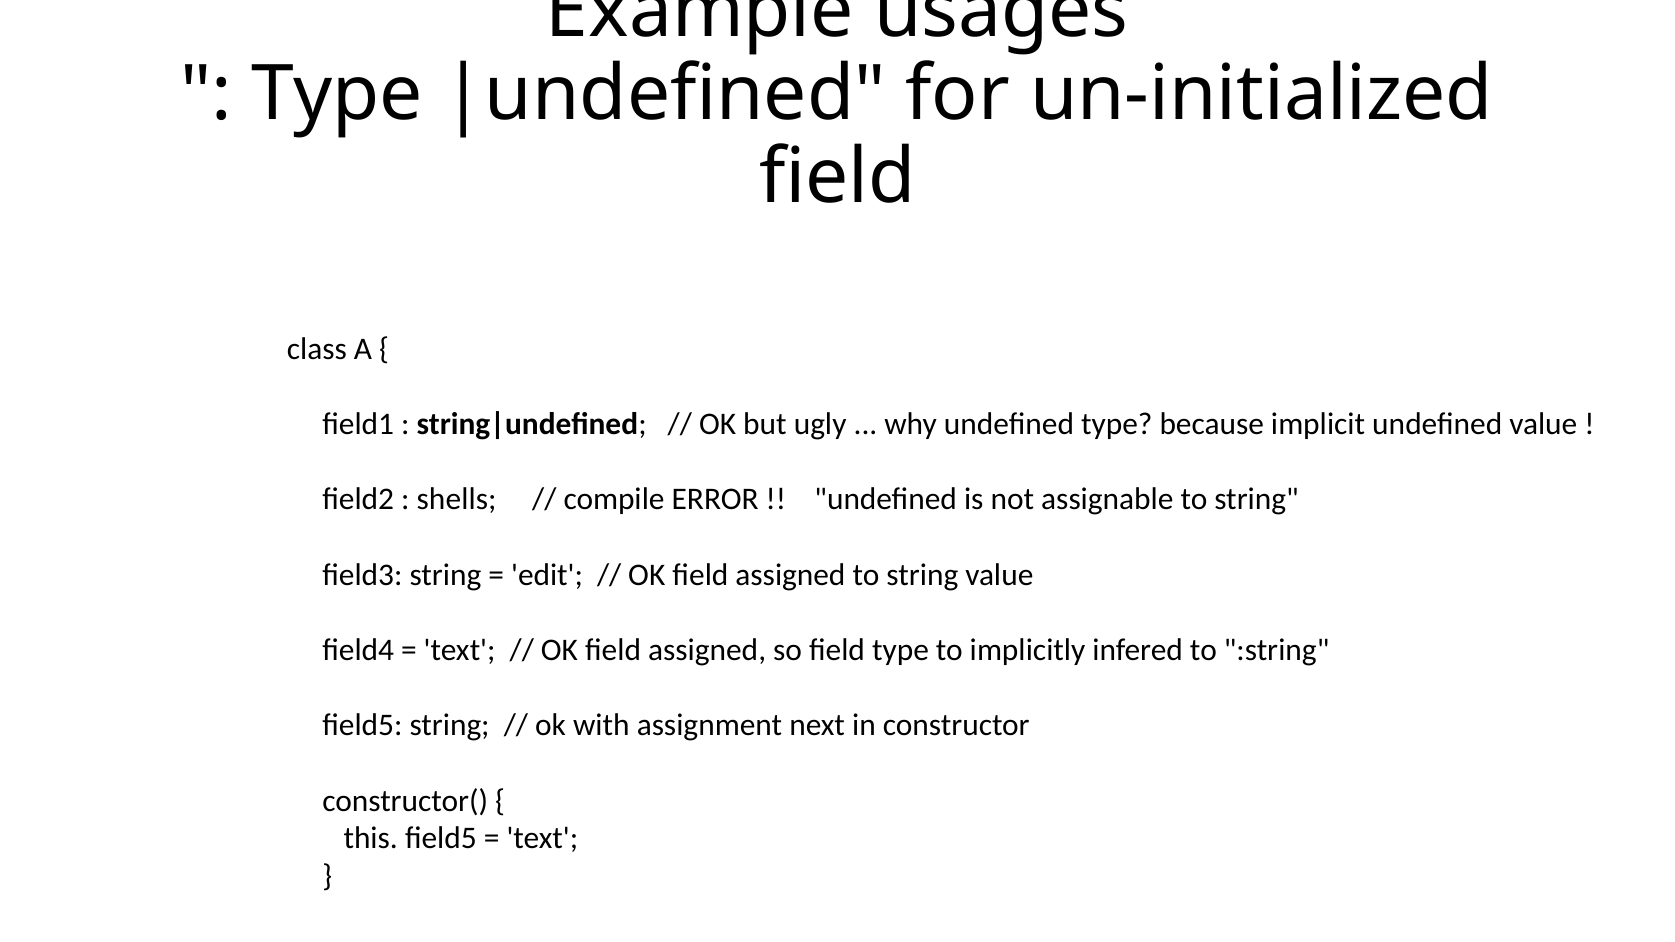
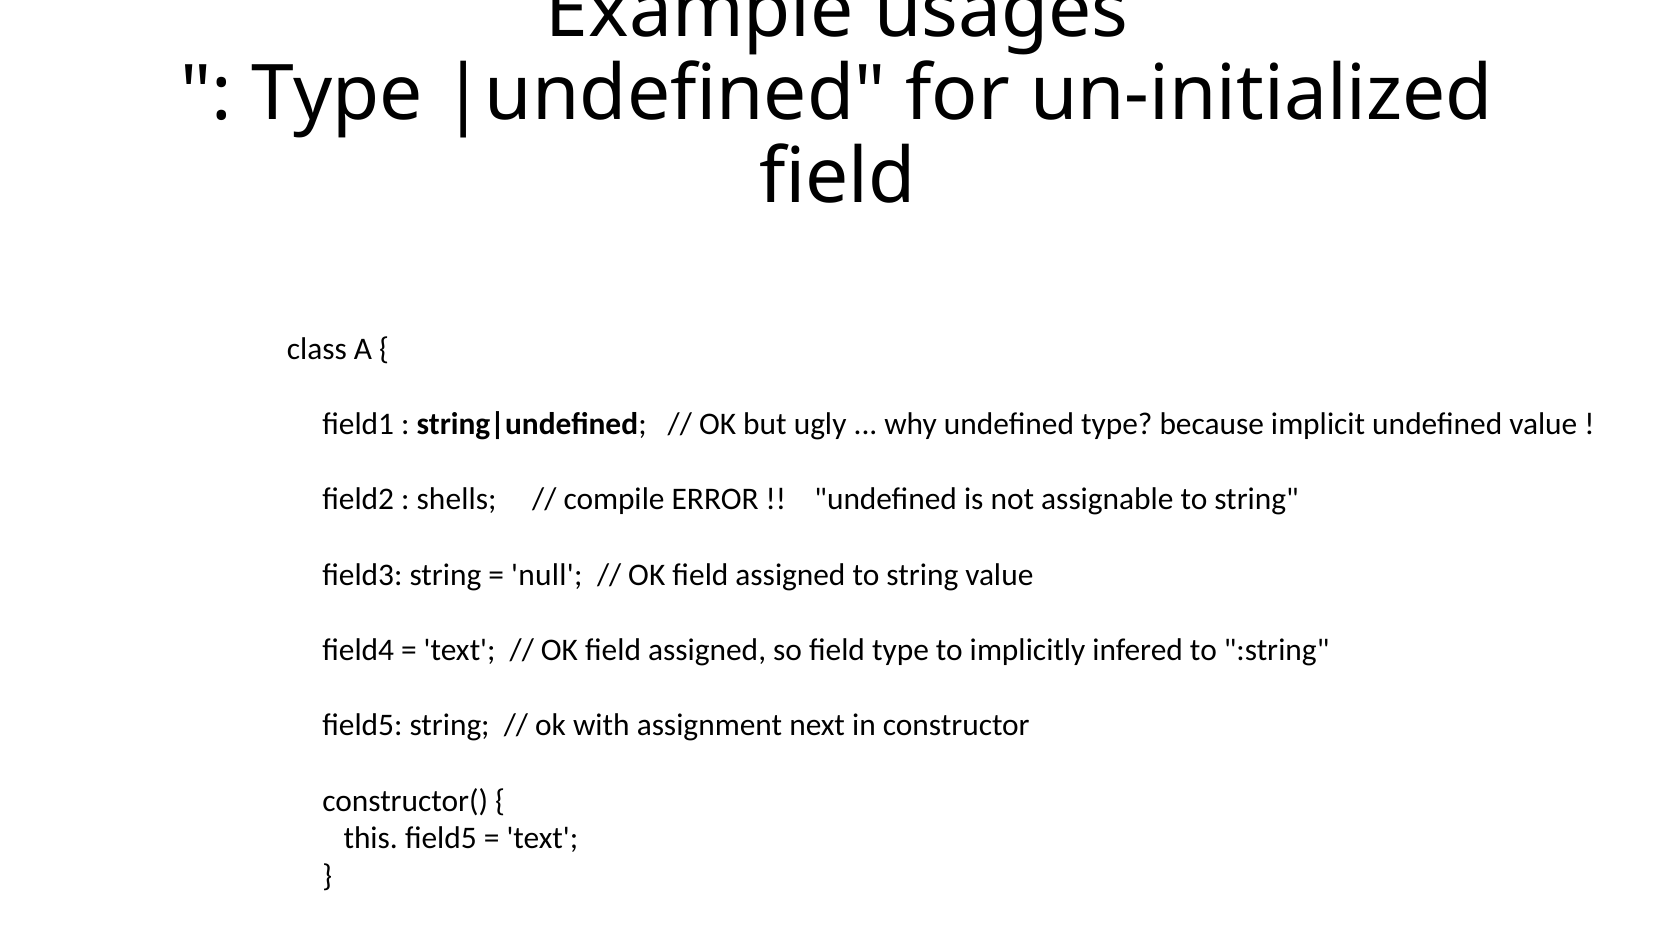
edit: edit -> null (547, 575)
